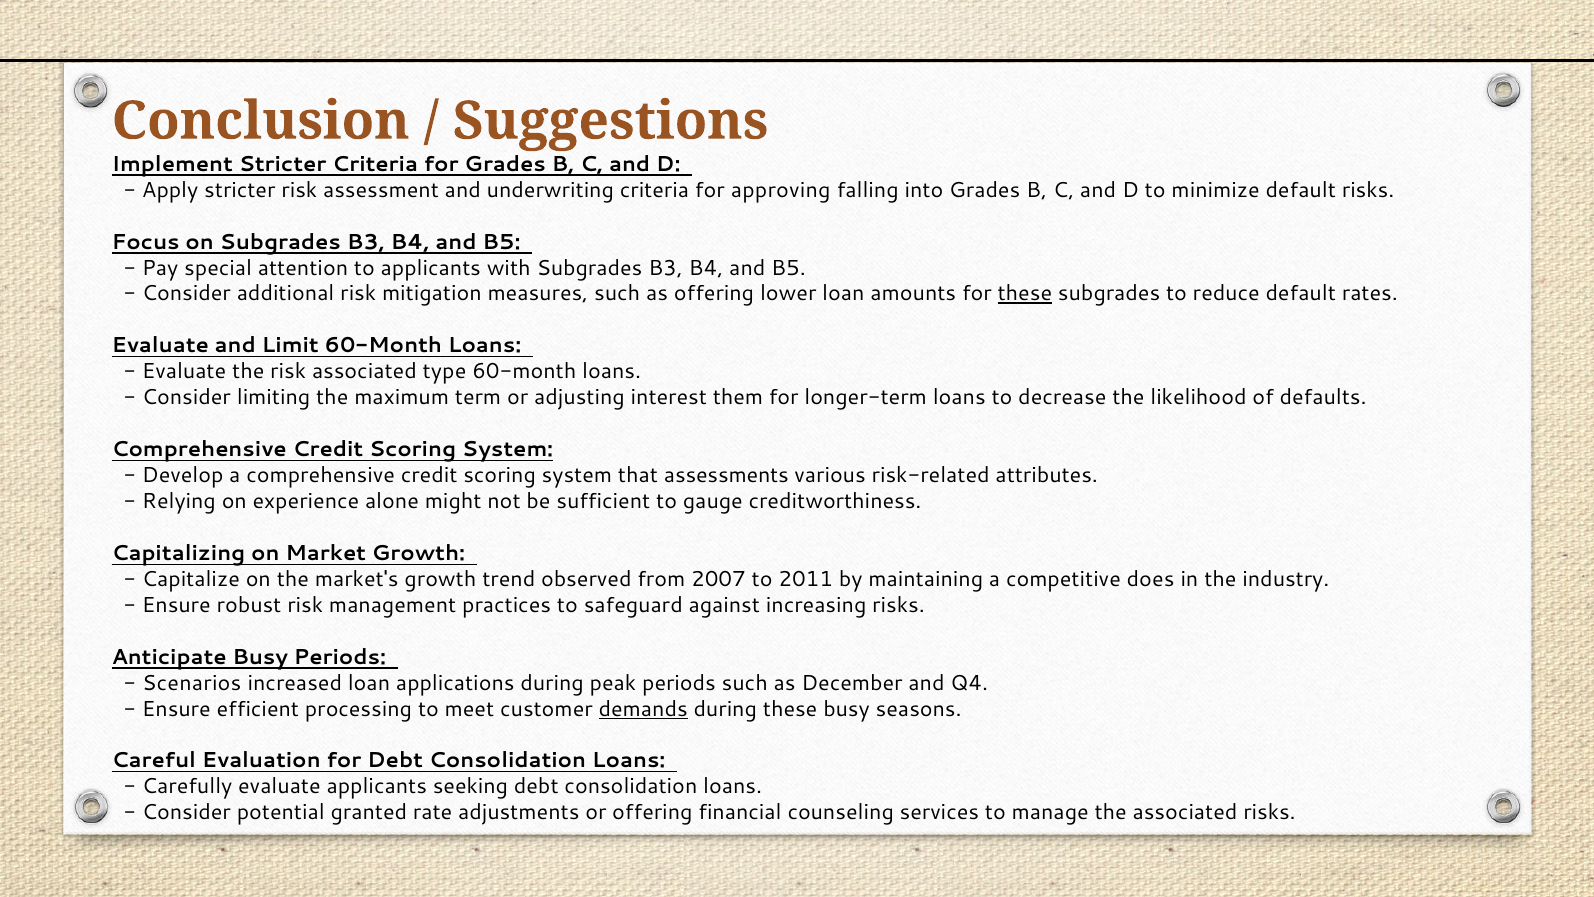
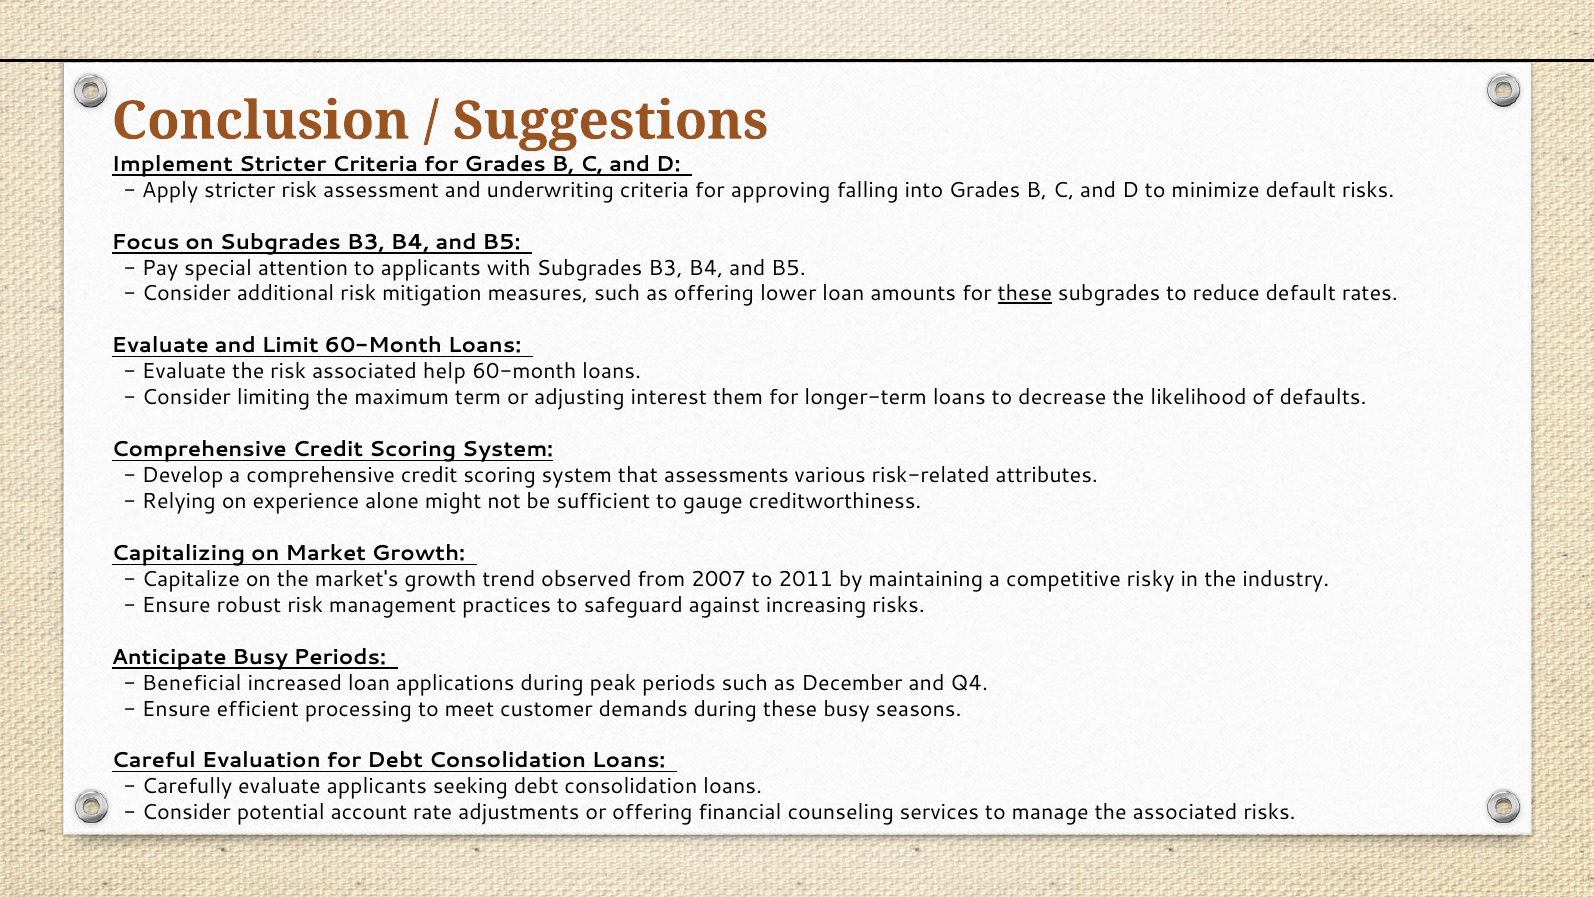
type: type -> help (444, 372)
does: does -> risky (1151, 579)
Scenarios: Scenarios -> Beneficial (192, 683)
demands underline: present -> none (643, 709)
granted: granted -> account (369, 812)
